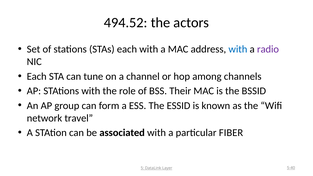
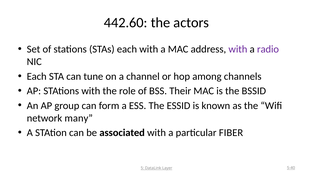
494.52: 494.52 -> 442.60 (126, 23)
with colour: blue -> purple (238, 49)
travel: travel -> many (79, 118)
